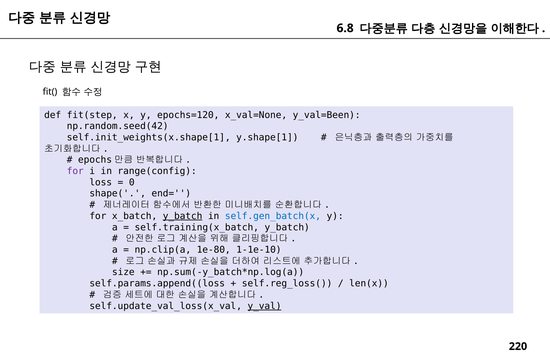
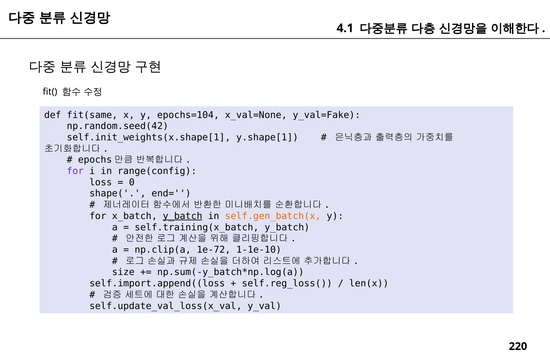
6.8: 6.8 -> 4.1 (345, 28)
fit(step: fit(step -> fit(same (92, 115)
epochs=120: epochs=120 -> epochs=104 (188, 115)
y_val=Been: y_val=Been -> y_val=Fake (327, 115)
self.gen_batch(x colour: blue -> orange (273, 216)
1e-80: 1e-80 -> 1e-72 (214, 250)
self.params.append((loss: self.params.append((loss -> self.import.append((loss (157, 284)
y_val underline: present -> none (264, 306)
